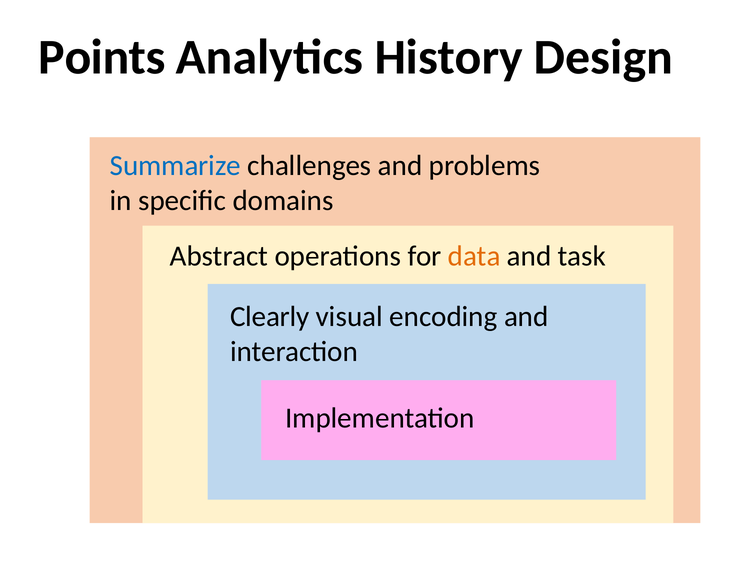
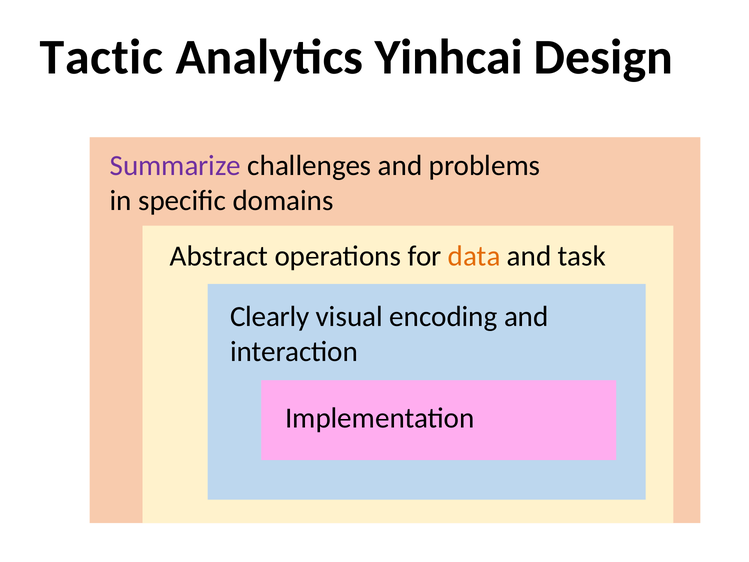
Points: Points -> Tactic (101, 57)
History: History -> Yinhcai (449, 57)
Summarize colour: blue -> purple (175, 166)
